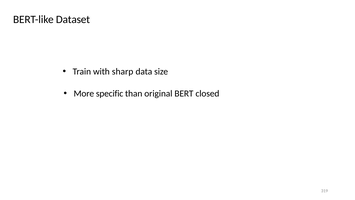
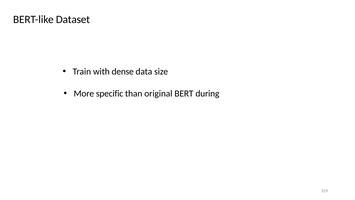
sharp: sharp -> dense (123, 71)
closed: closed -> during (207, 93)
